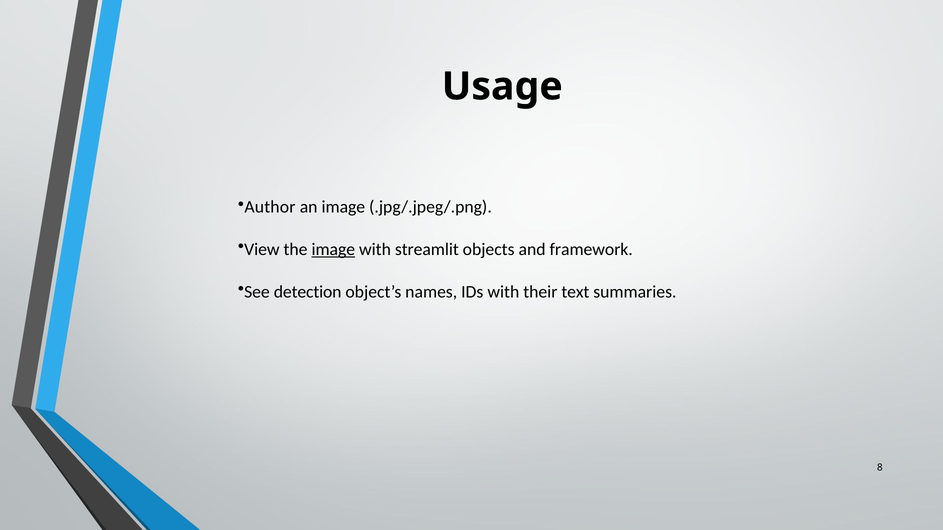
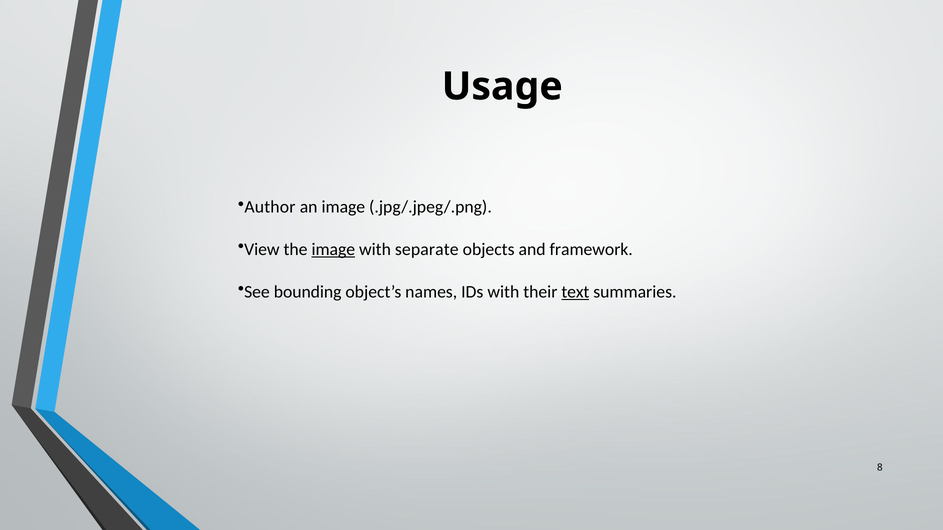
streamlit: streamlit -> separate (427, 250)
detection: detection -> bounding (308, 292)
text underline: none -> present (575, 292)
